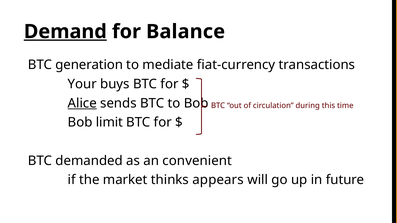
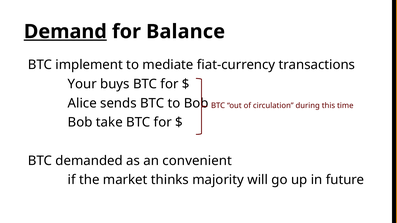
generation: generation -> implement (89, 65)
Alice underline: present -> none (82, 103)
limit: limit -> take (109, 123)
appears: appears -> majority (218, 180)
